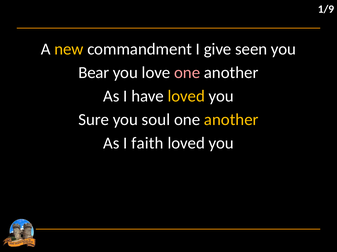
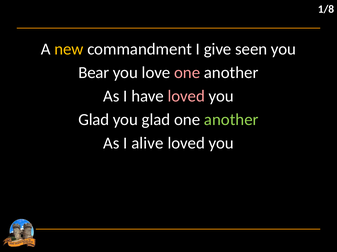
1/9: 1/9 -> 1/8 (326, 9)
loved colour: yellow -> pink (186, 96)
Sure: Sure -> Glad (94, 120)
soul: soul -> glad (156, 120)
another colour: yellow -> light green (231, 120)
faith: faith -> alive (147, 143)
